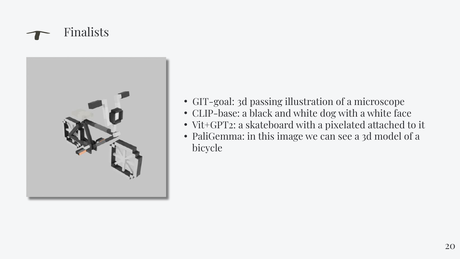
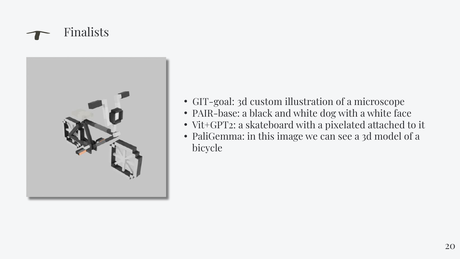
passing: passing -> custom (266, 102)
CLIP-base: CLIP-base -> PAIR-base (216, 113)
